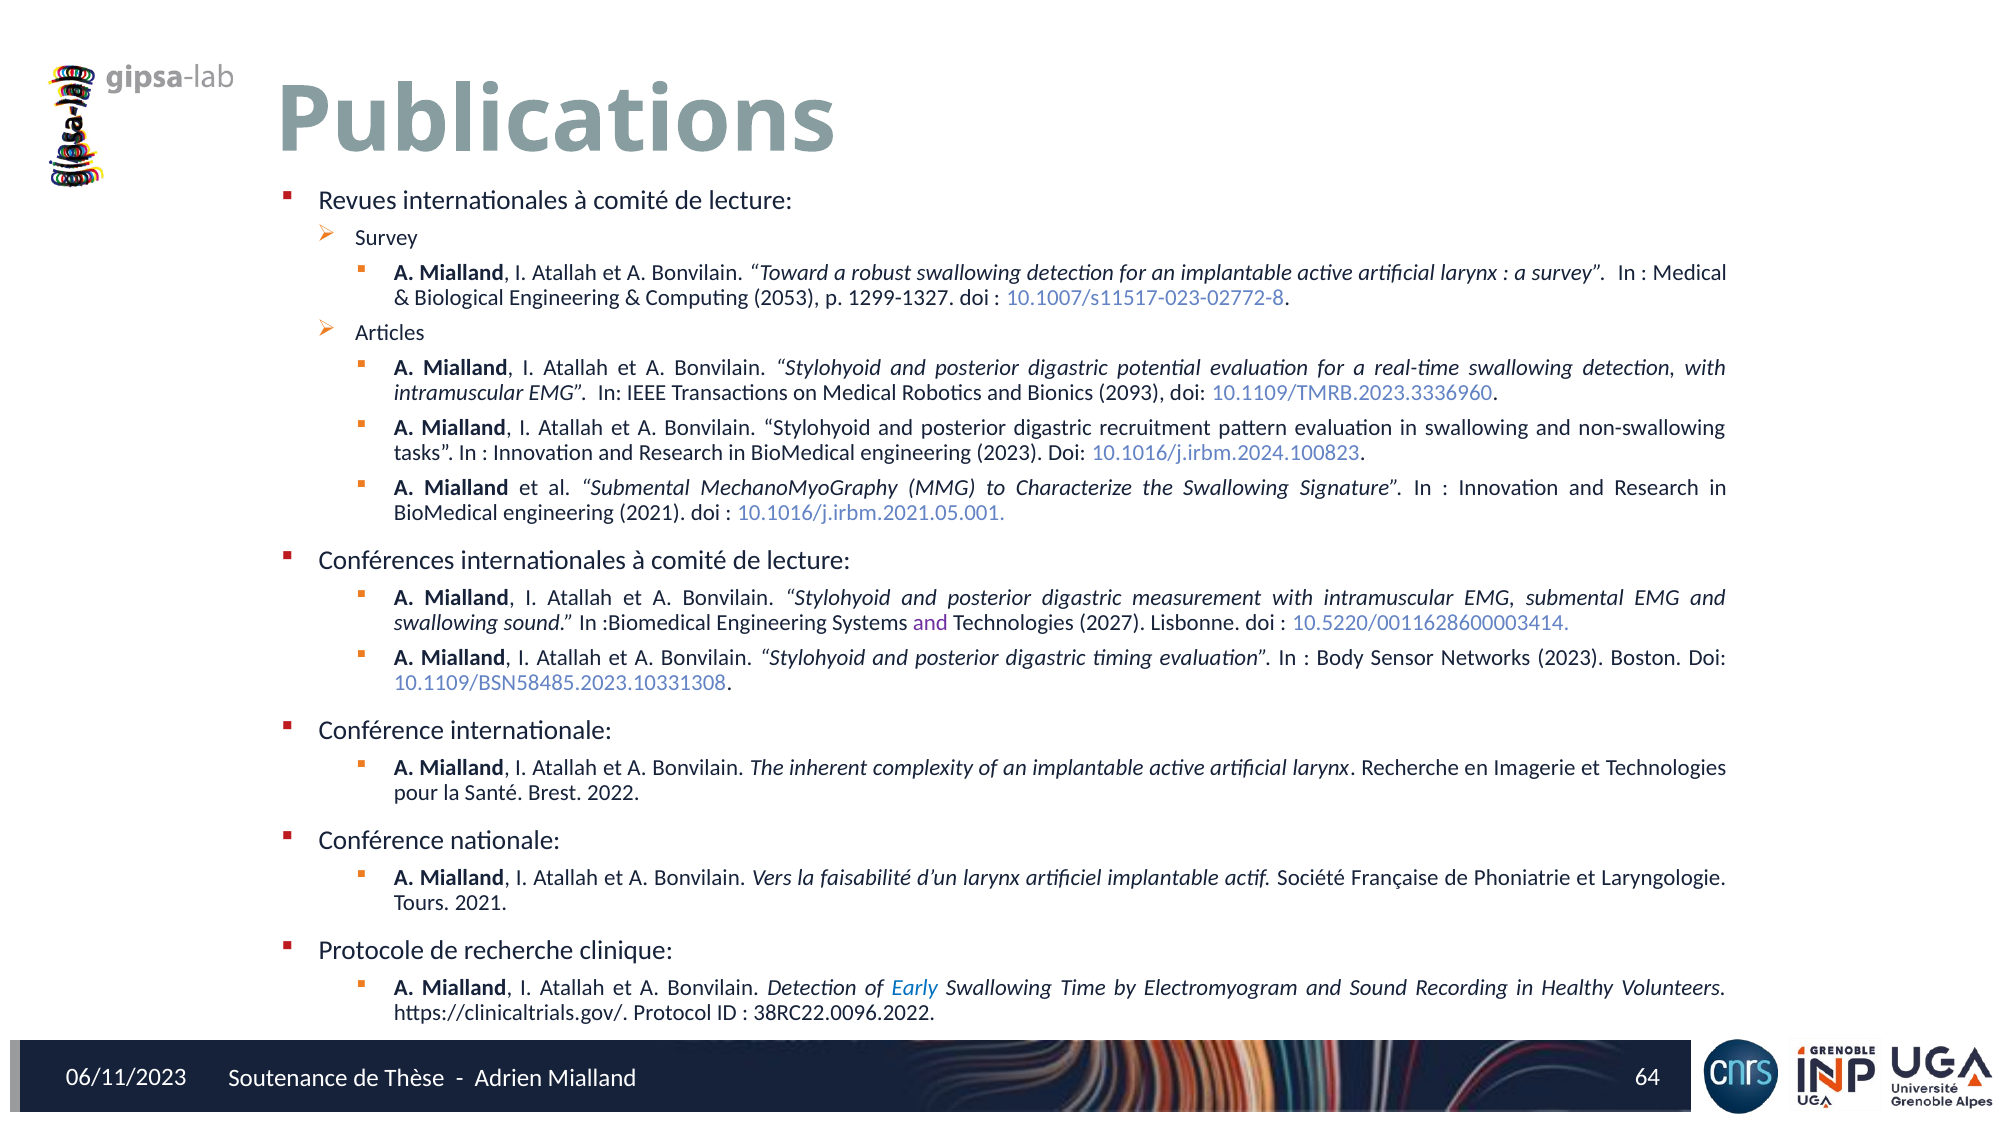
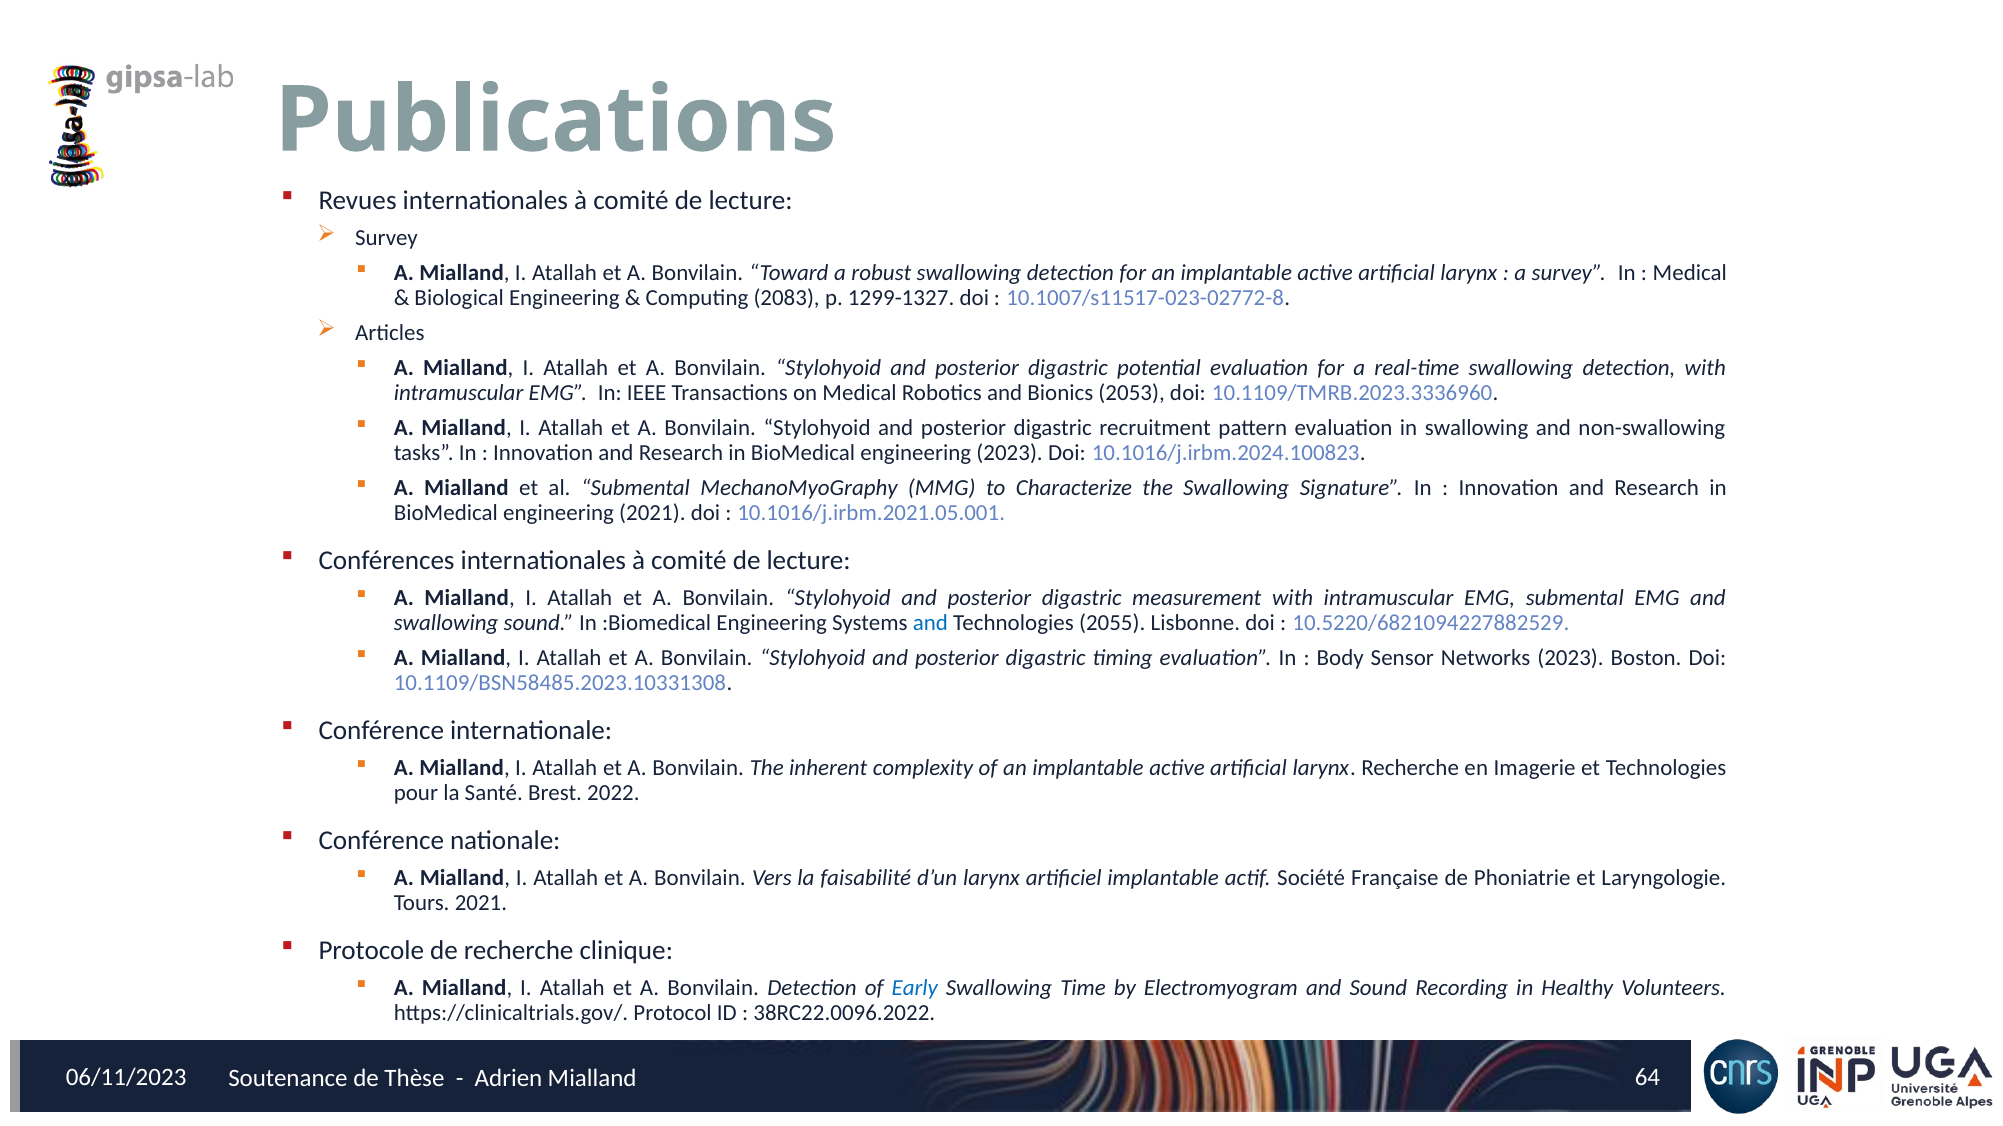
2053: 2053 -> 2083 (787, 298)
2093: 2093 -> 2053 (1132, 393)
and colour: purple -> blue (930, 623)
2027: 2027 -> 2055 (1112, 623)
10.5220/0011628600003414: 10.5220/0011628600003414 -> 10.5220/6821094227882529 (1431, 623)
